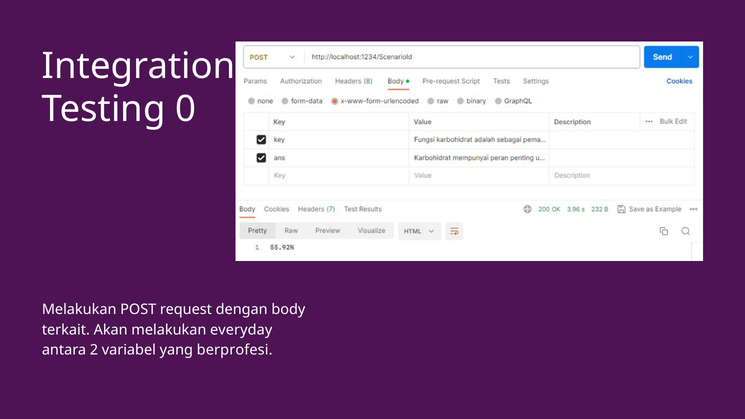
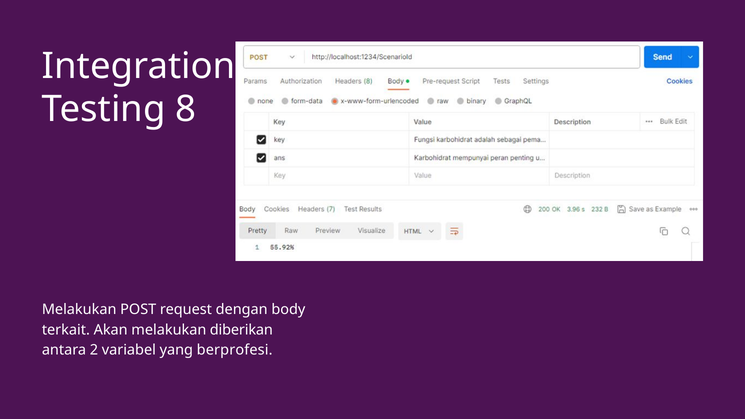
0: 0 -> 8 (185, 109)
everyday: everyday -> diberikan (241, 330)
